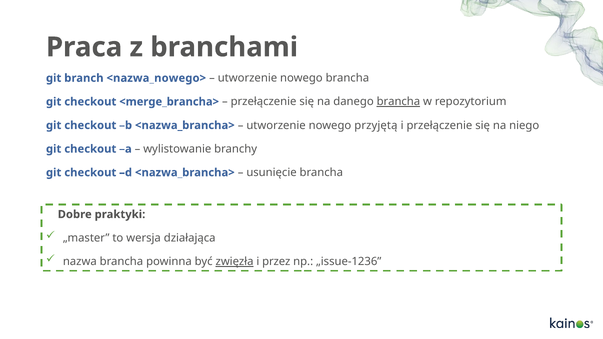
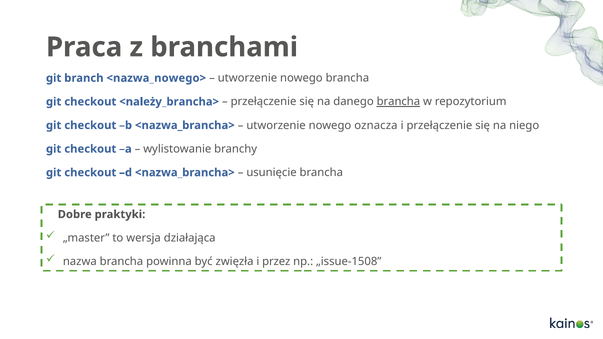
<merge_brancha>: <merge_brancha> -> <należy_brancha> (169, 102)
przyjętą: przyjętą -> oznacza (376, 125)
zwięzła underline: present -> none (235, 262)
„issue-1236: „issue-1236 -> „issue-1508 (349, 262)
